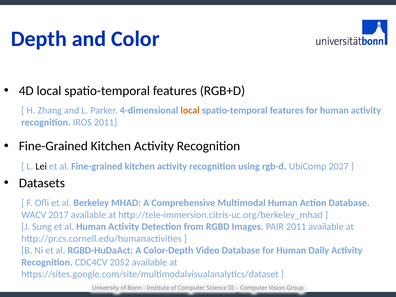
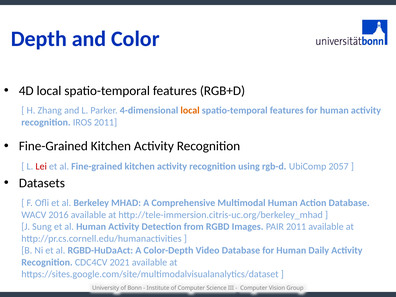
Lei colour: black -> red (41, 166)
2027: 2027 -> 2057 (339, 166)
2017: 2017 -> 2016 (58, 215)
2052: 2052 -> 2021 (120, 262)
